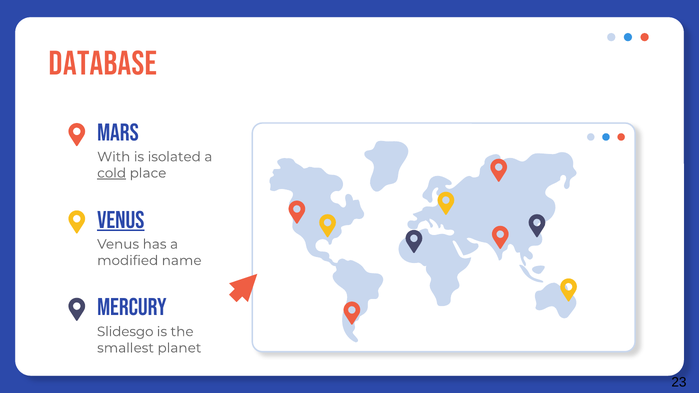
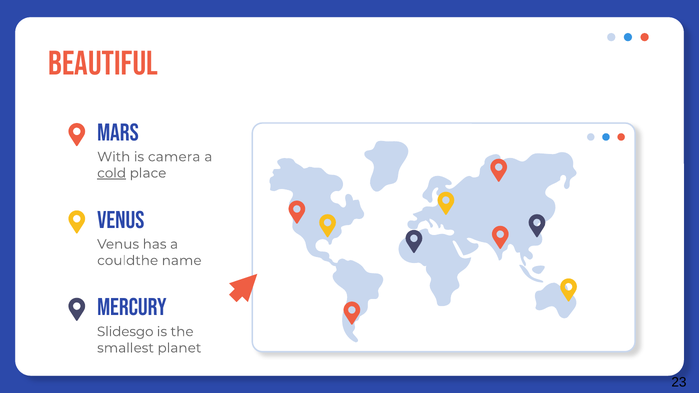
database: database -> beautiful (103, 64)
isolated: isolated -> camera (174, 157)
VENUS underline: present -> none (121, 220)
modified: modified -> couldthe (128, 261)
